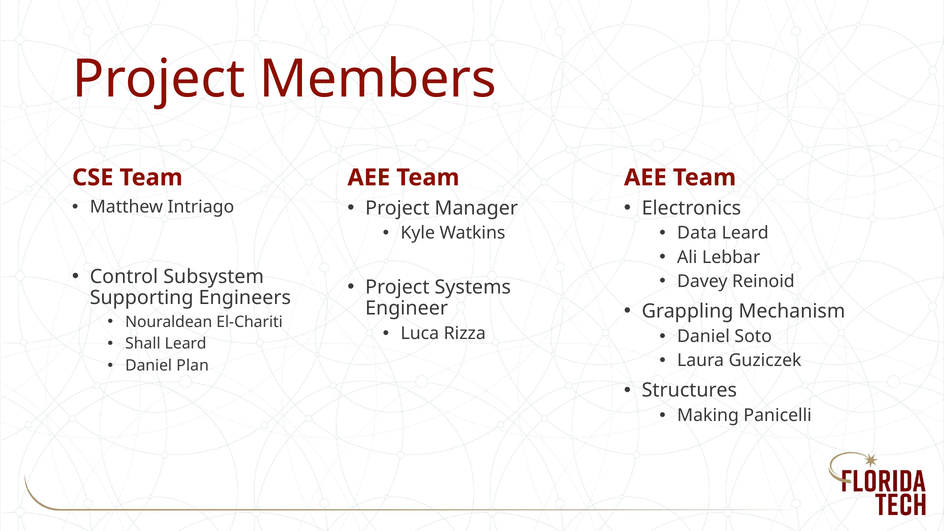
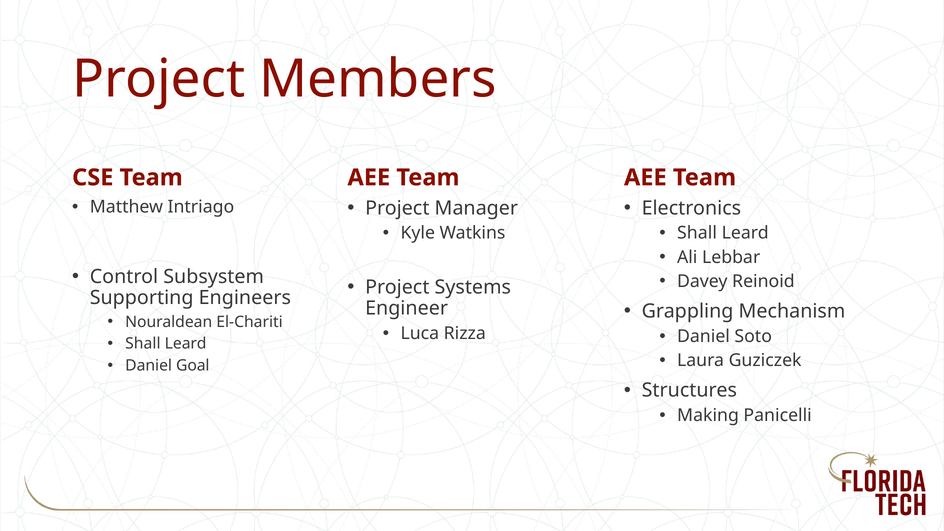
Data: Data -> Shall (697, 233)
Plan: Plan -> Goal (193, 366)
